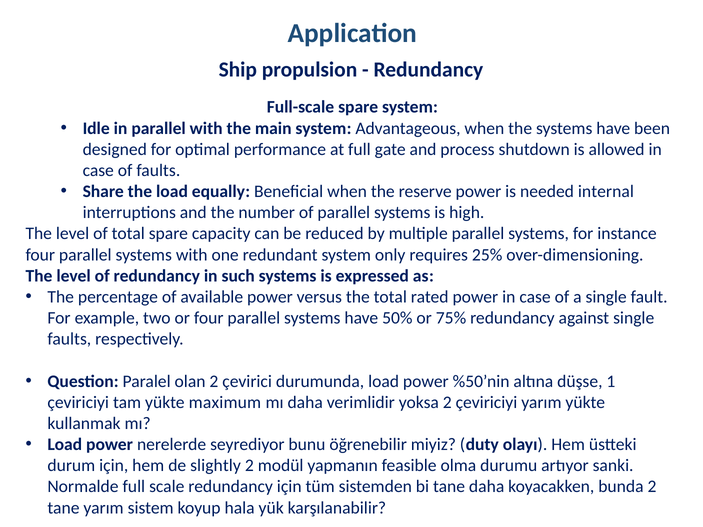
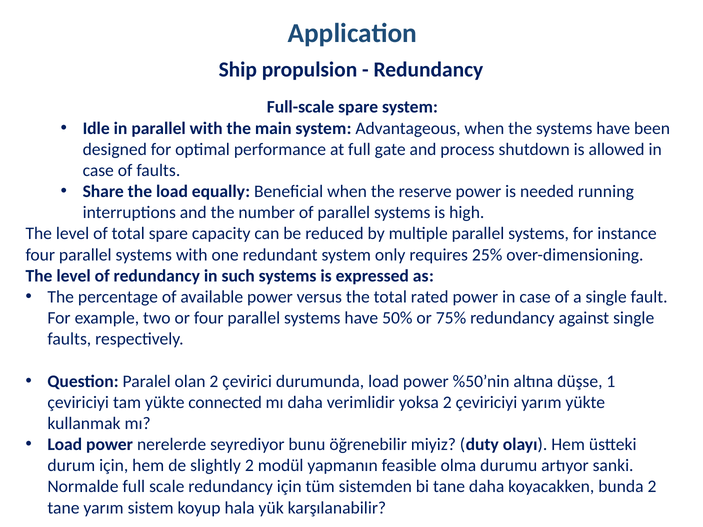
internal: internal -> running (606, 192)
maximum: maximum -> connected (225, 402)
